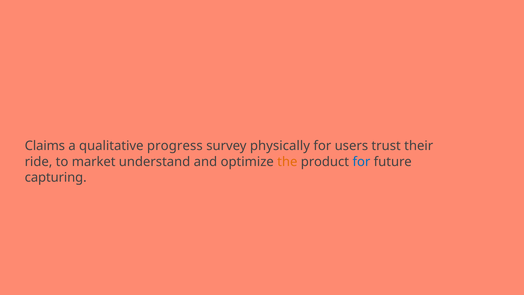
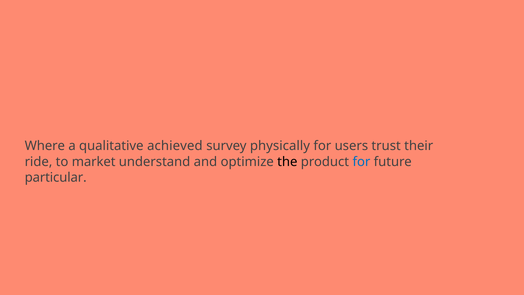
Claims: Claims -> Where (45, 146)
progress: progress -> achieved (175, 146)
the colour: orange -> black (287, 162)
capturing: capturing -> particular (56, 177)
